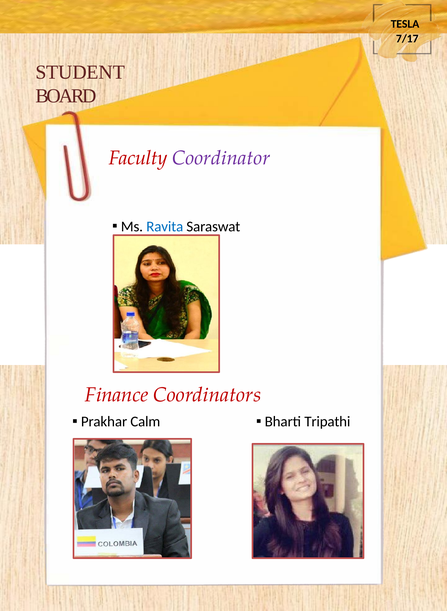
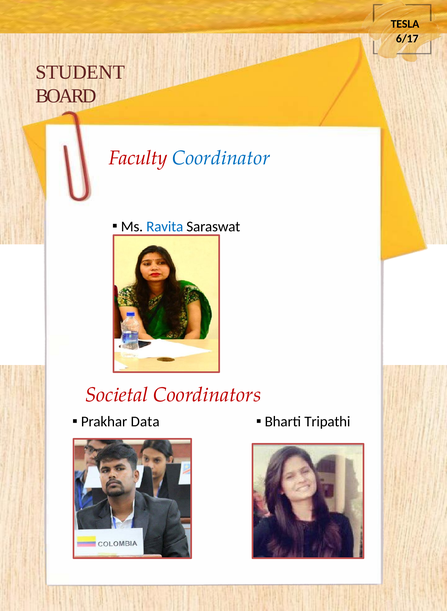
7/17: 7/17 -> 6/17 (407, 39)
Coordinator colour: purple -> blue (221, 158)
Finance: Finance -> Societal (117, 395)
Calm: Calm -> Data (145, 422)
